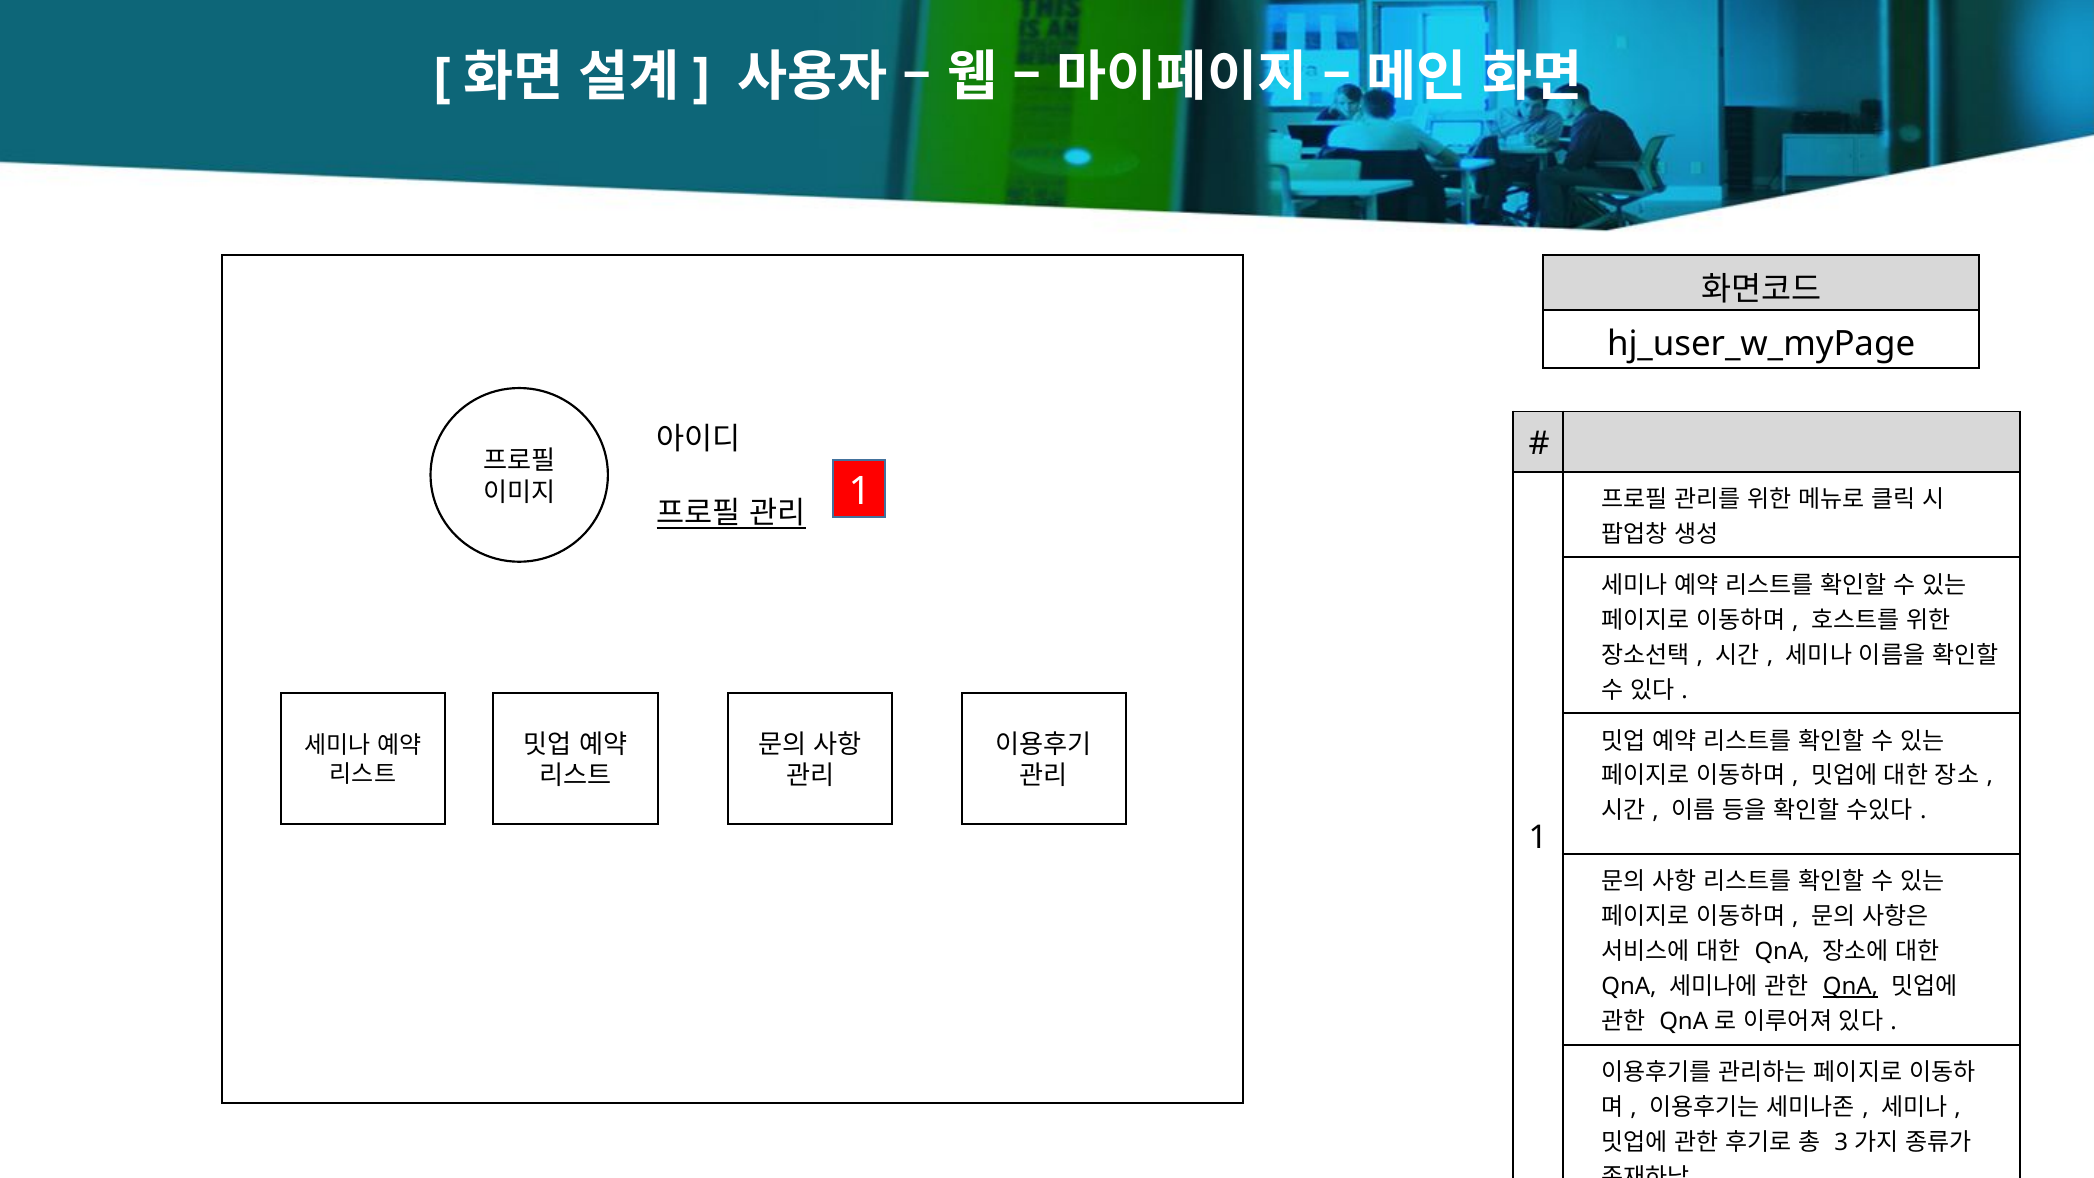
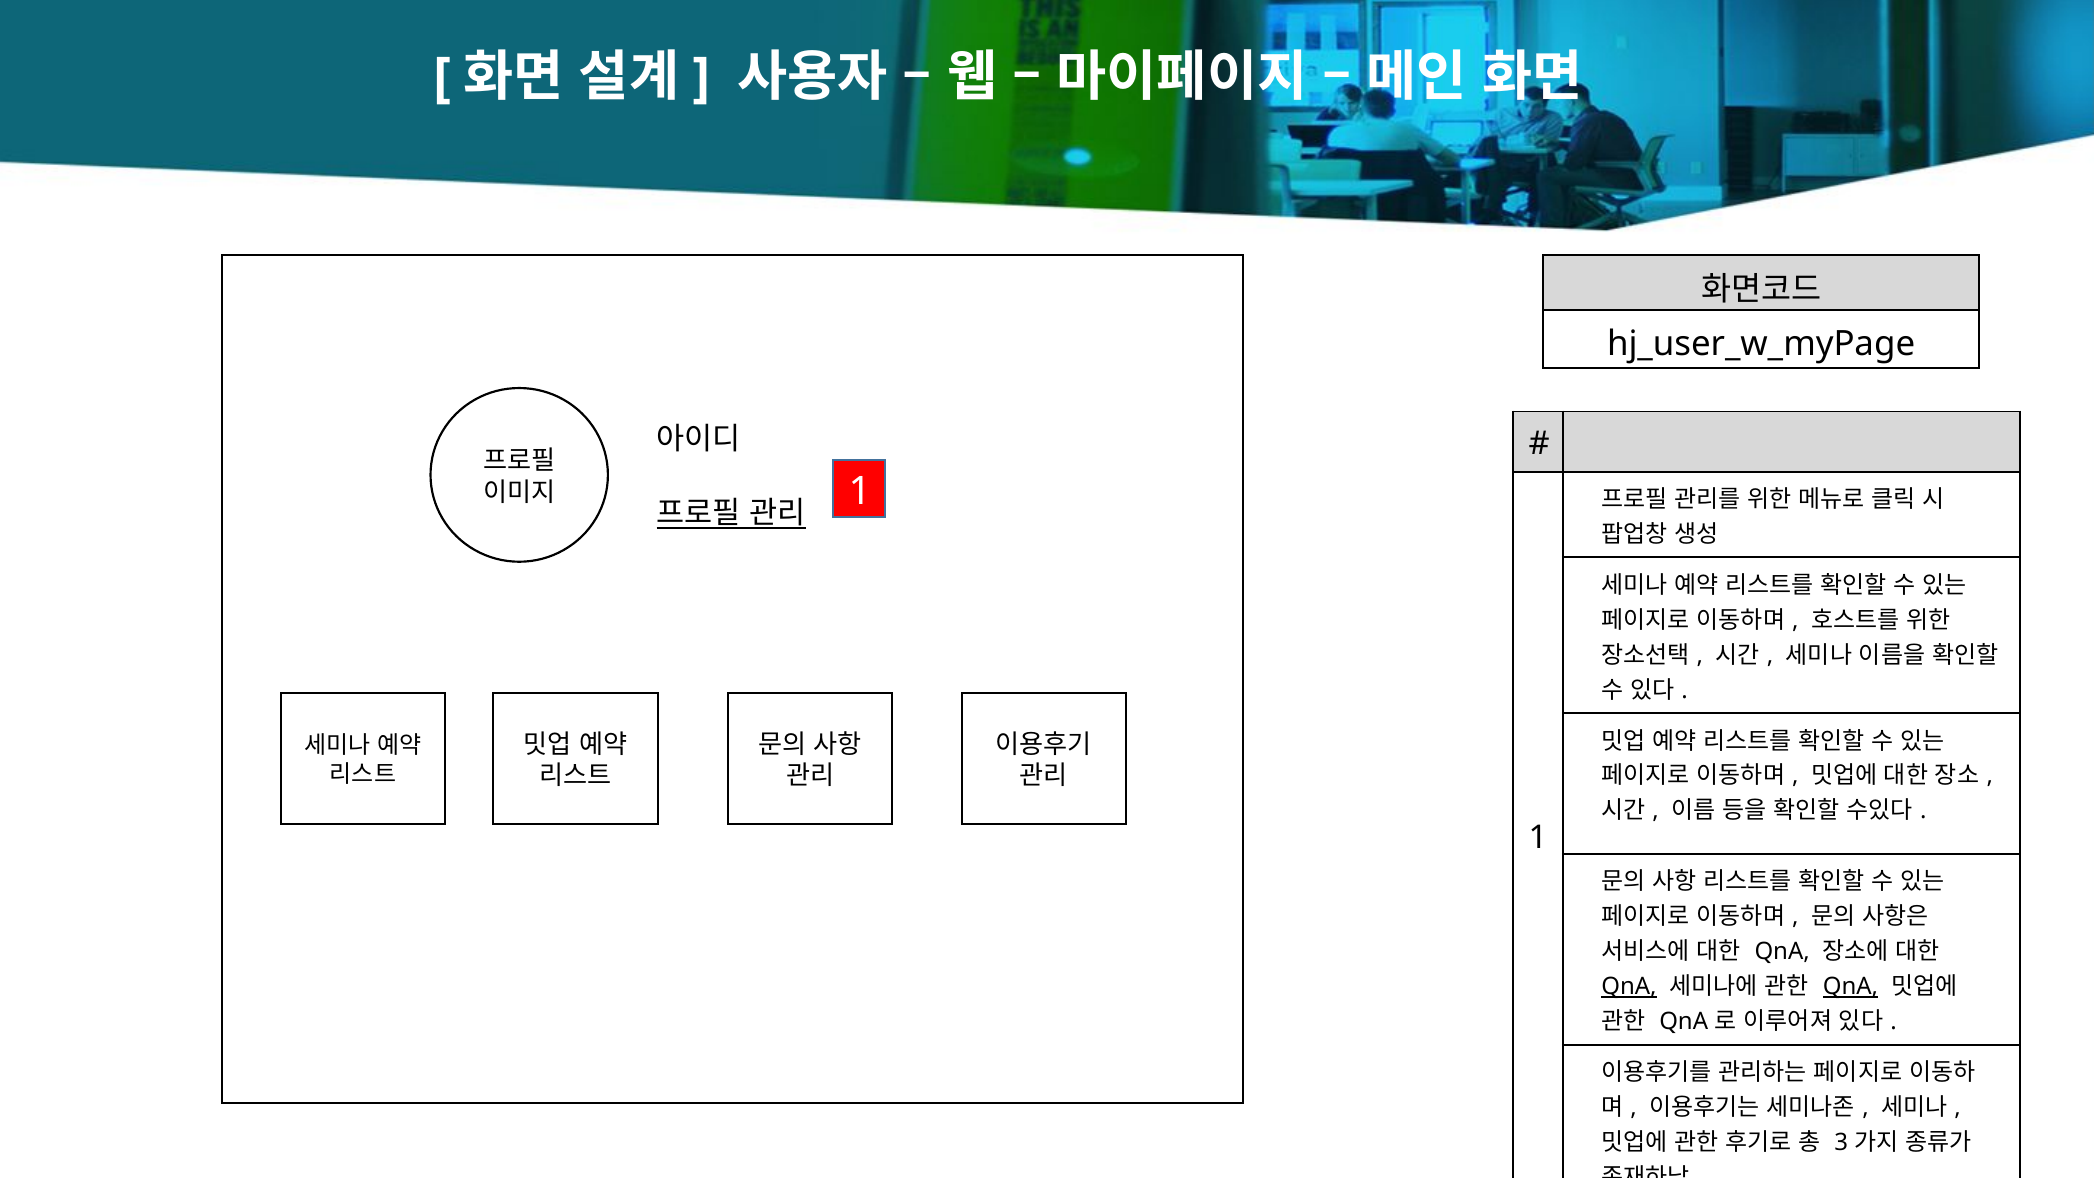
QnA underline: none -> present (1629, 987)
